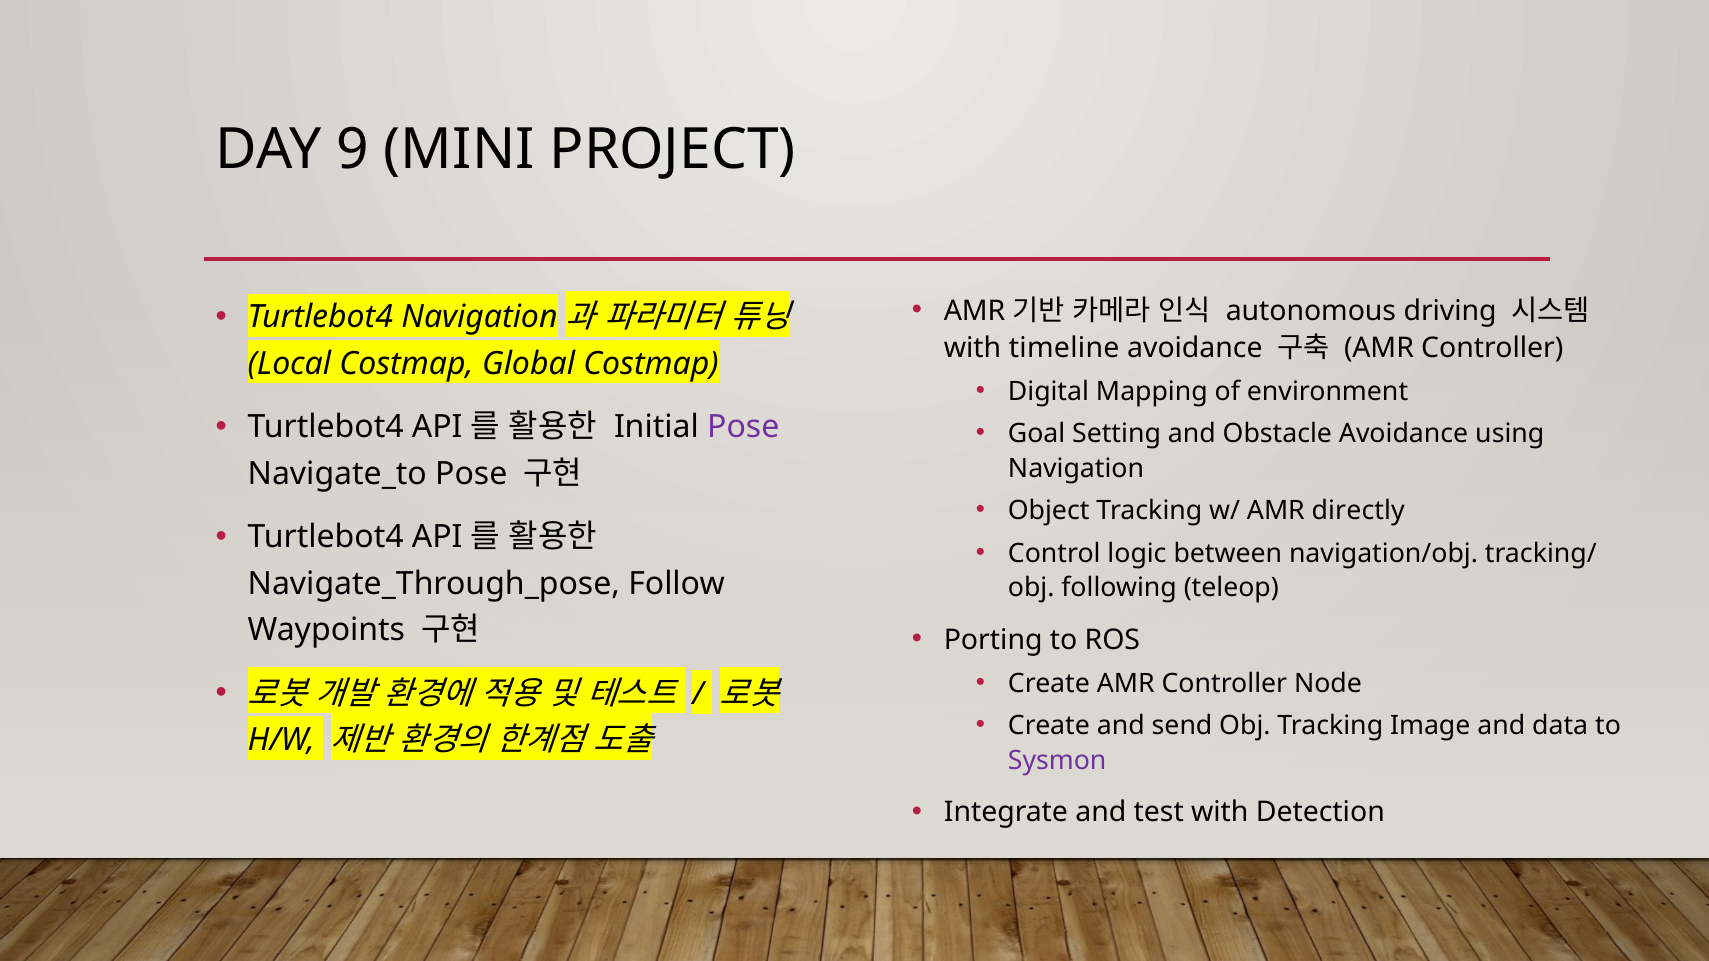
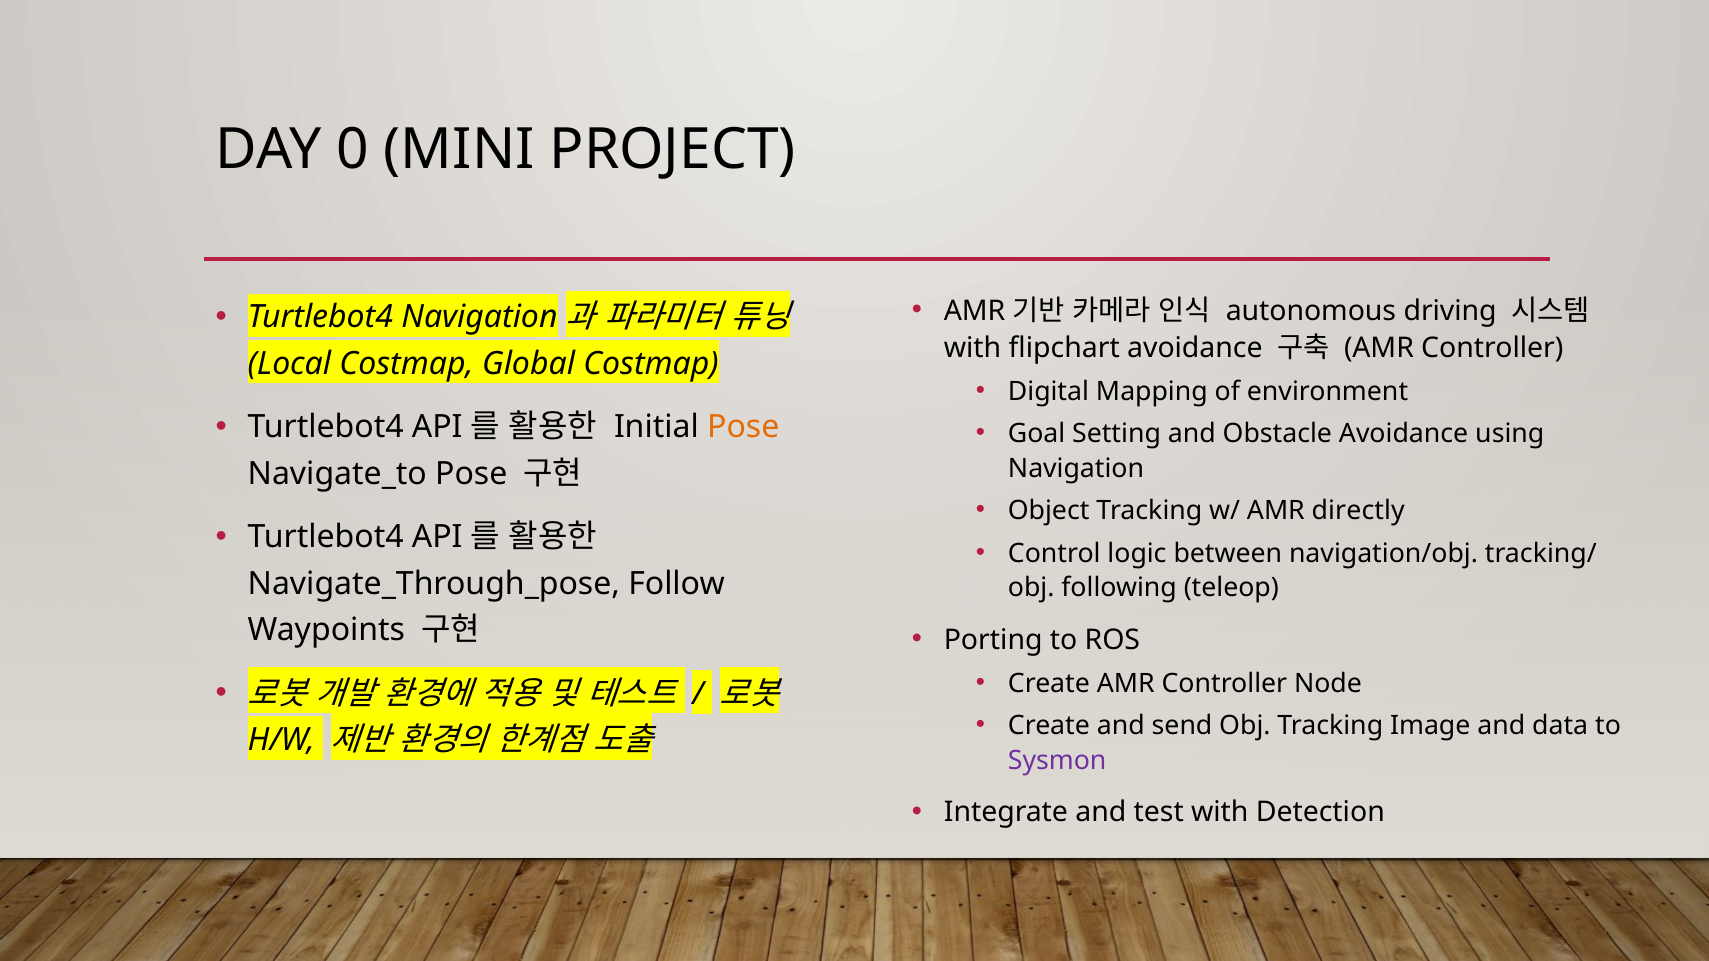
9: 9 -> 0 (353, 150)
timeline: timeline -> flipchart (1064, 348)
Pose colour: purple -> orange (743, 427)
